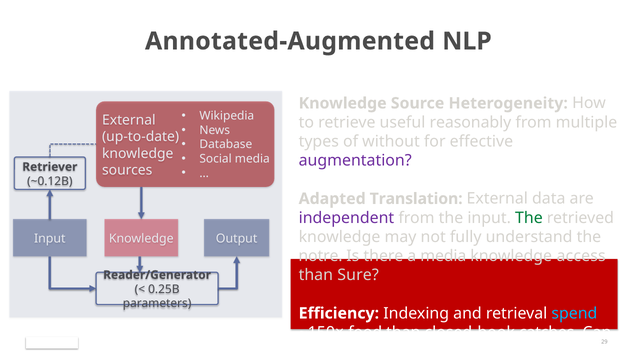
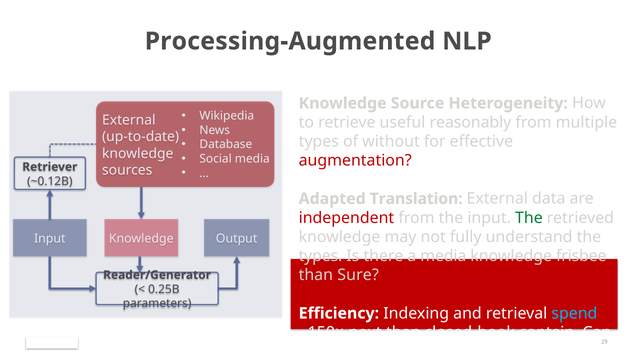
Annotated-Augmented: Annotated-Augmented -> Processing-Augmented (290, 41)
augmentation colour: purple -> red (355, 160)
independent colour: purple -> red (346, 218)
notre: notre -> types (321, 256)
access: access -> frisbee (581, 256)
food: food -> next (365, 332)
catches: catches -> contain (549, 332)
